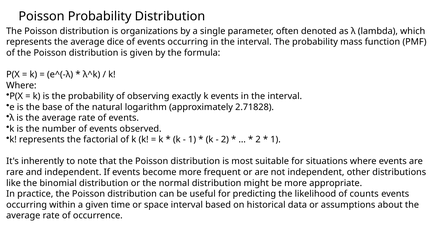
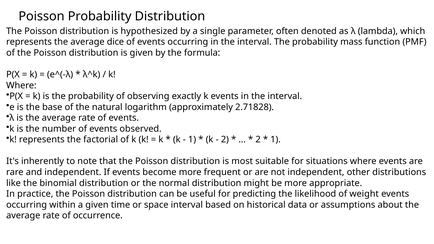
organizations: organizations -> hypothesized (149, 31)
counts: counts -> weight (364, 194)
